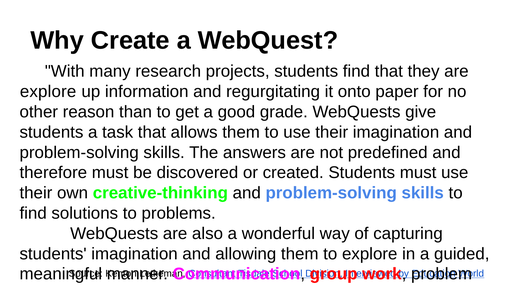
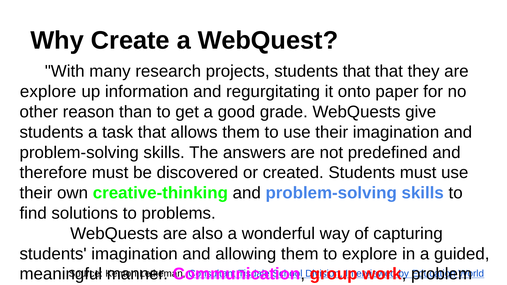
students find: find -> that (357, 71)
